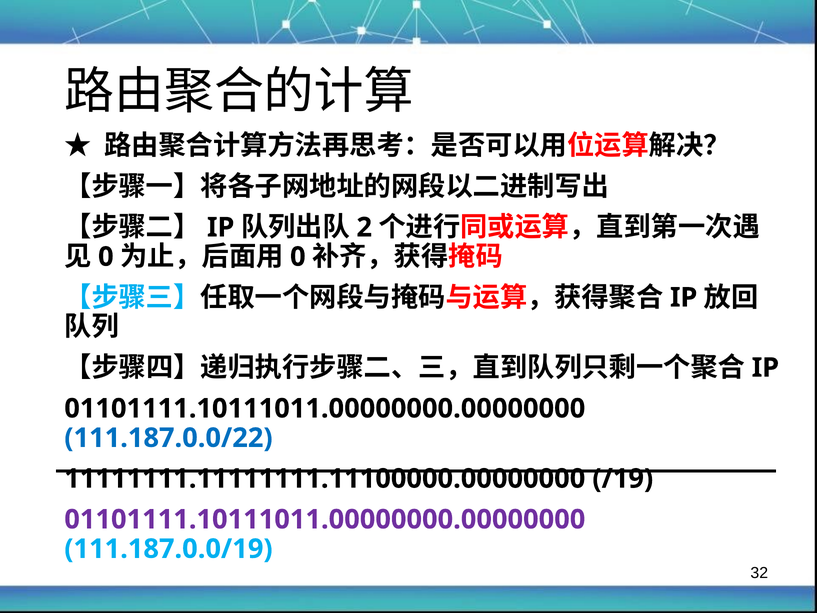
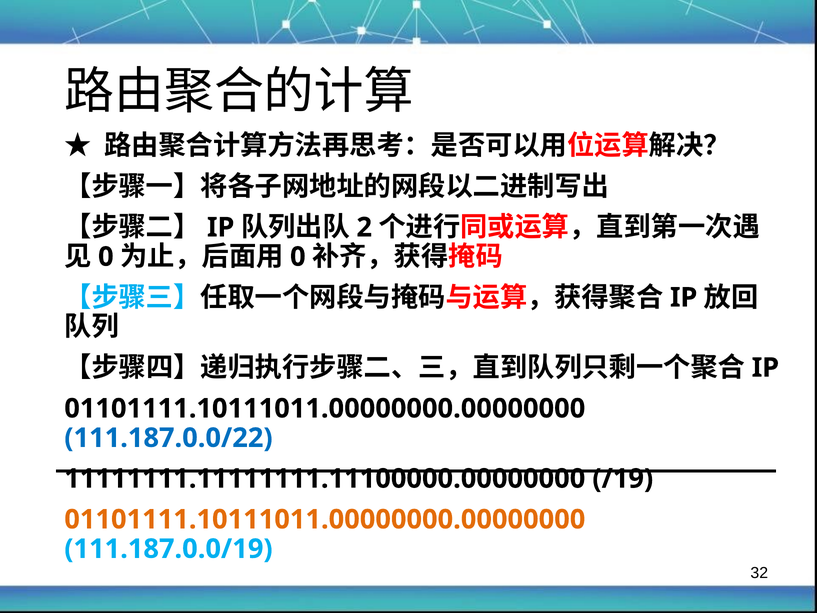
01101111.10111011.00000000.00000000 colour: purple -> orange (325, 519)
